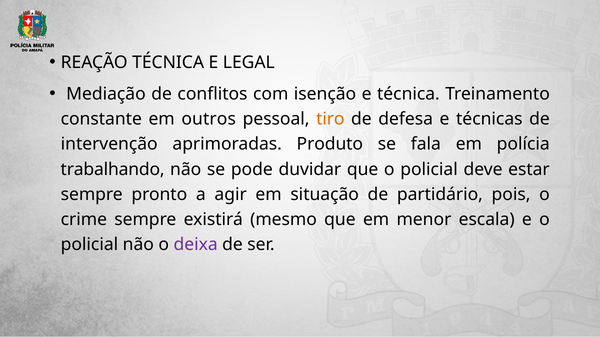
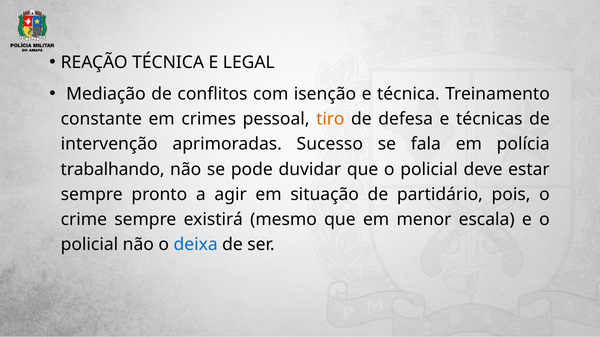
outros: outros -> crimes (209, 119)
Produto: Produto -> Sucesso (330, 144)
deixa colour: purple -> blue (196, 245)
